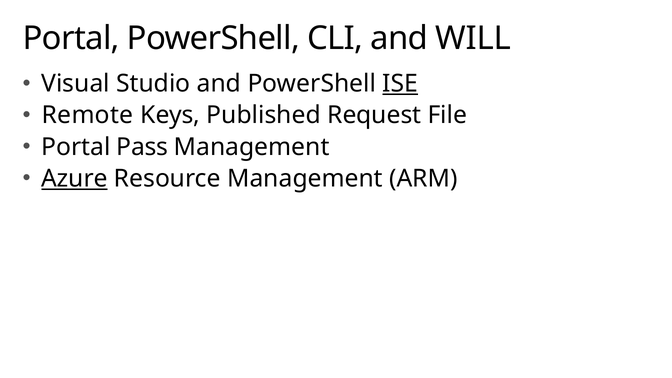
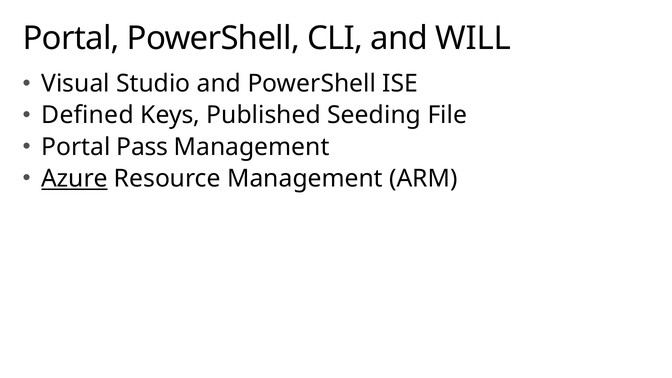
ISE underline: present -> none (400, 84)
Remote: Remote -> Defined (87, 115)
Request: Request -> Seeding (374, 115)
